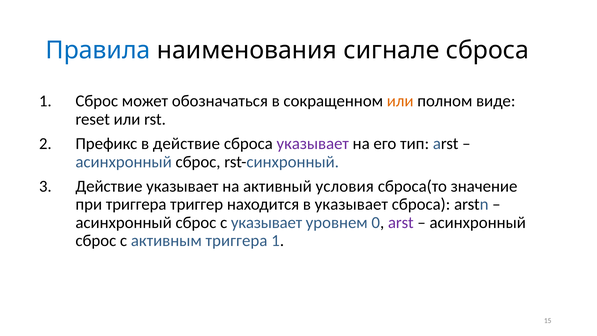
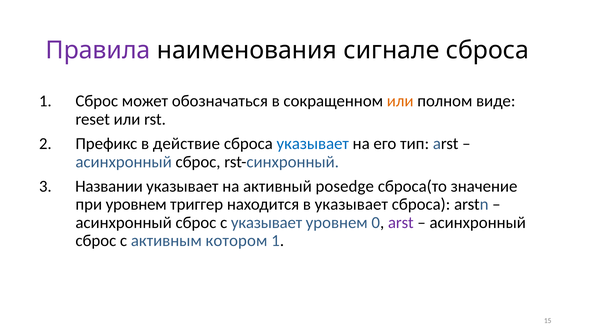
Правила colour: blue -> purple (98, 50)
указывает colour: purple -> blue (313, 144)
Действие: Действие -> Названии (109, 186)
условия: условия -> posedge (345, 186)
при триггера: триггера -> уровнем (136, 204)
активным триггера: триггера -> котором (236, 241)
